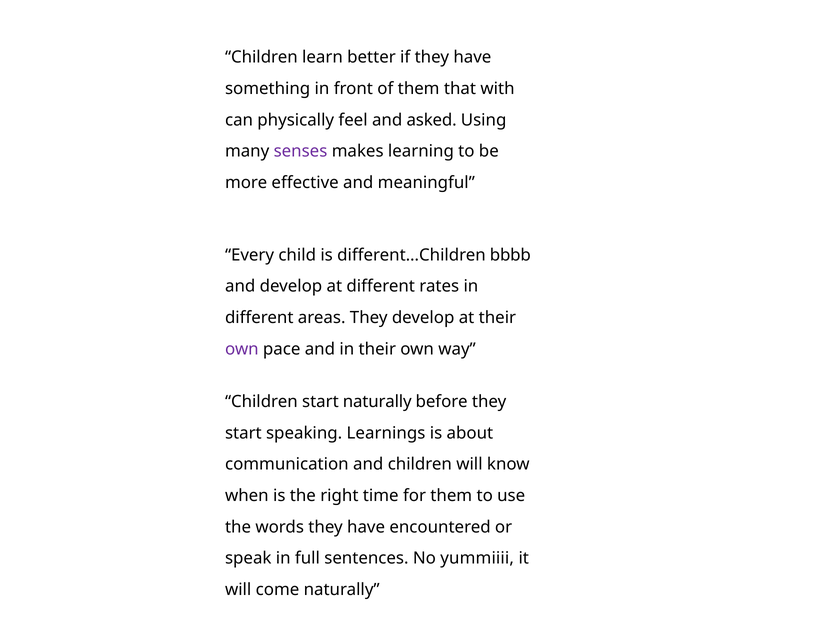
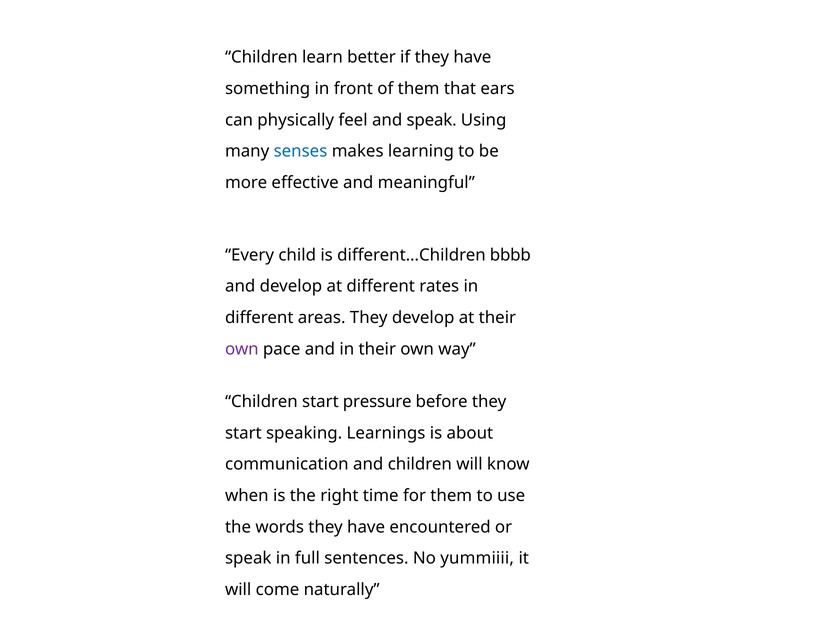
with: with -> ears (498, 89)
and asked: asked -> speak (432, 120)
senses colour: purple -> blue (300, 151)
start naturally: naturally -> pressure (377, 402)
